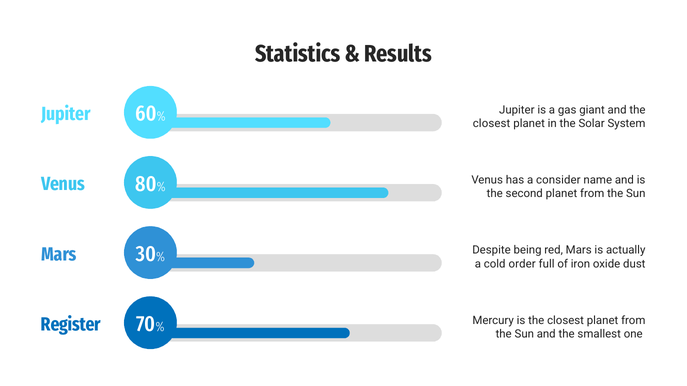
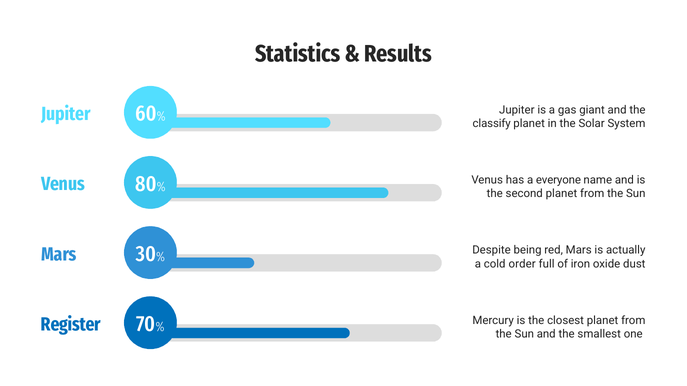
closest: closest -> classify (492, 124)
consider: consider -> everyone (558, 180)
